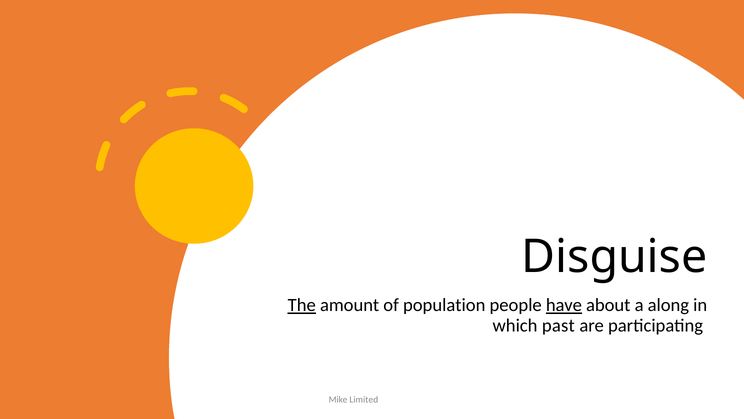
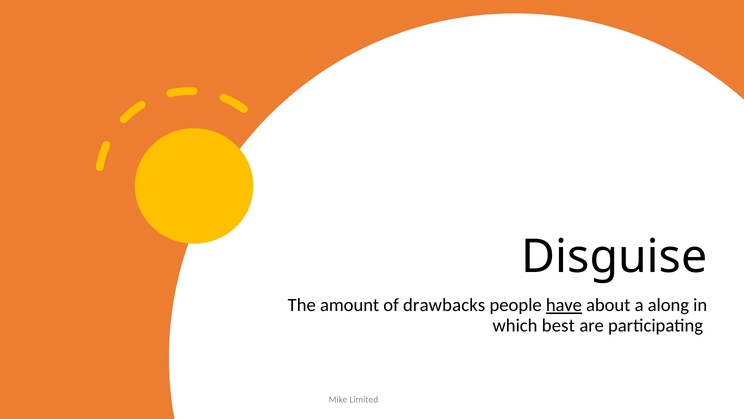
The underline: present -> none (302, 305)
population: population -> drawbacks (444, 305)
past: past -> best (558, 325)
